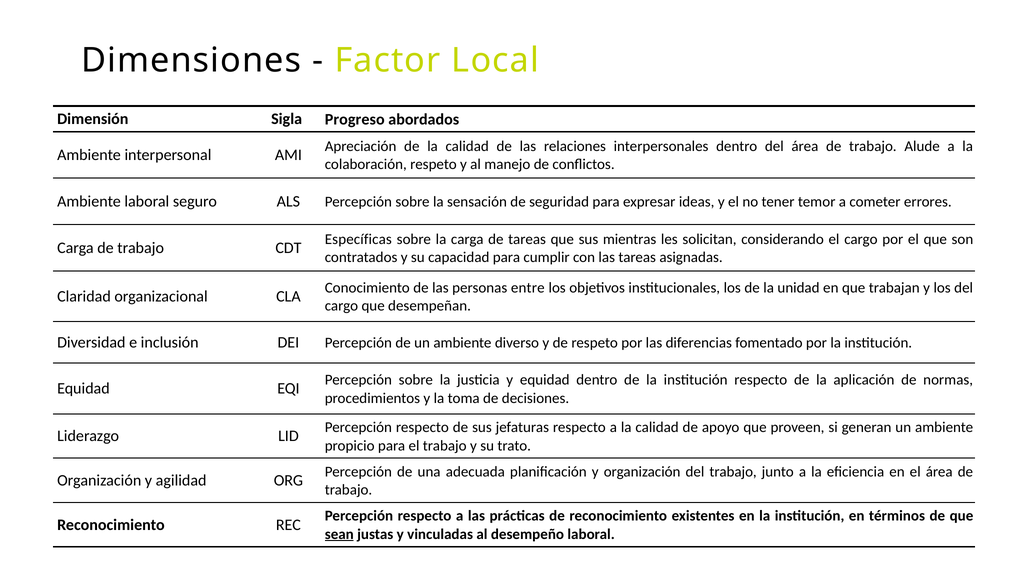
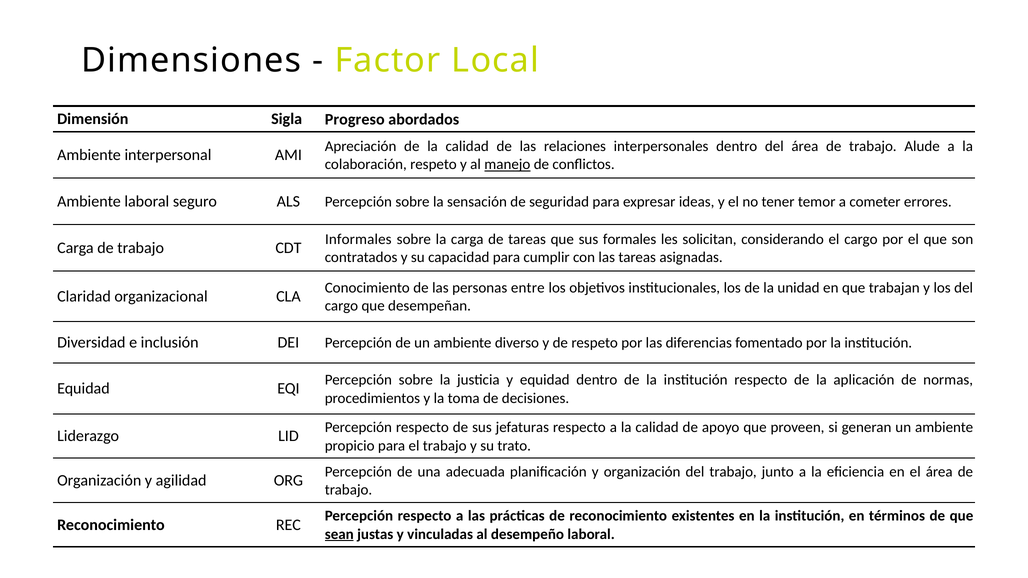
manejo underline: none -> present (507, 164)
Específicas: Específicas -> Informales (358, 239)
mientras: mientras -> formales (630, 239)
